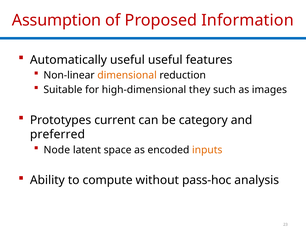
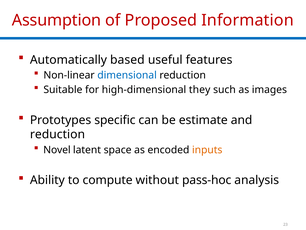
Automatically useful: useful -> based (127, 60)
dimensional colour: orange -> blue (127, 75)
current: current -> specific (115, 120)
category: category -> estimate (203, 120)
preferred: preferred -> reduction (57, 134)
Node: Node -> Novel (57, 150)
